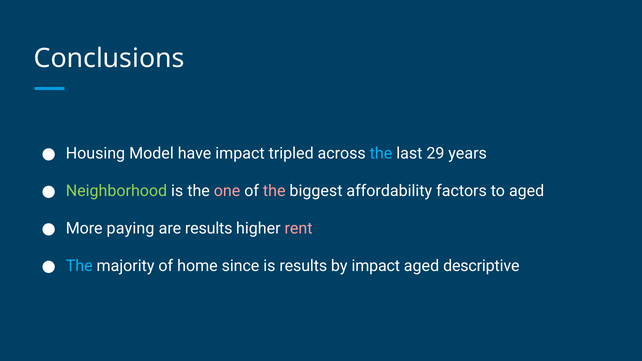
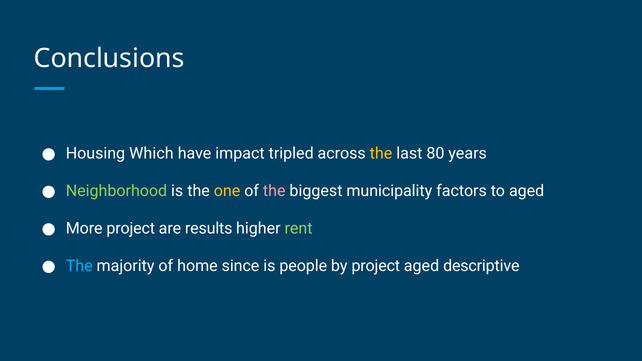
Model: Model -> Which (151, 153)
the colour: light blue -> yellow (381, 153)
29: 29 -> 80 (435, 153)
one colour: pink -> yellow (227, 191)
affordability: affordability -> municipality (389, 191)
More paying: paying -> project (131, 229)
rent colour: pink -> light green (299, 229)
is results: results -> people (303, 266)
by impact: impact -> project (376, 266)
